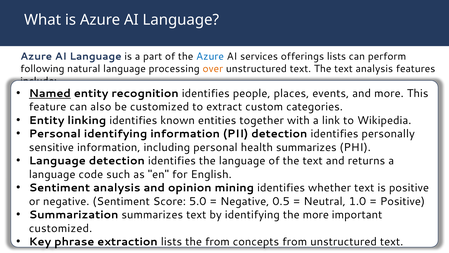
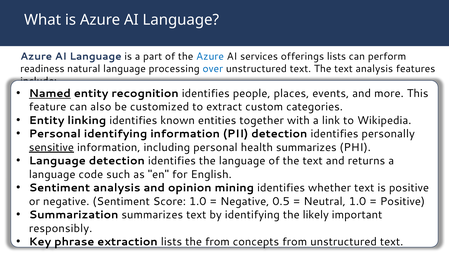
following: following -> readiness (42, 69)
over colour: orange -> blue (213, 69)
sensitive underline: none -> present (51, 147)
Score 5.0: 5.0 -> 1.0 (198, 201)
the more: more -> likely (316, 214)
customized: customized -> responsibly (61, 228)
